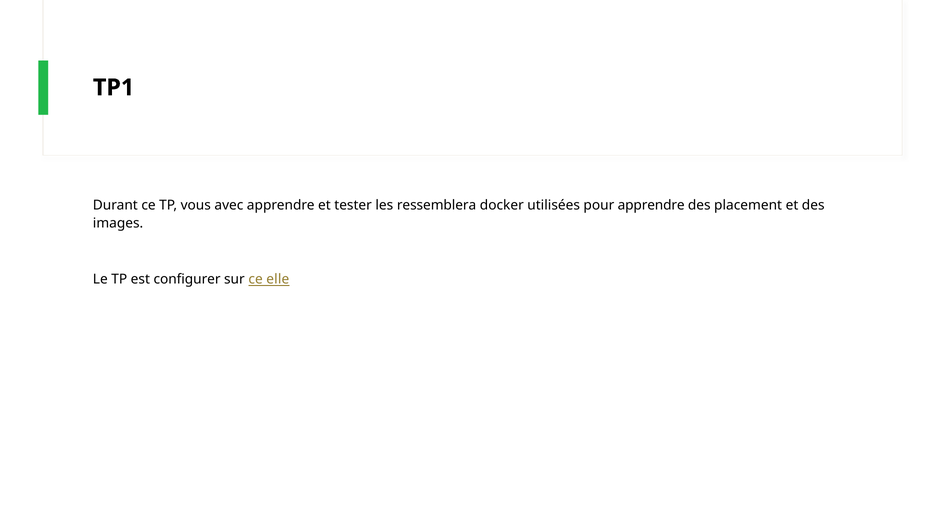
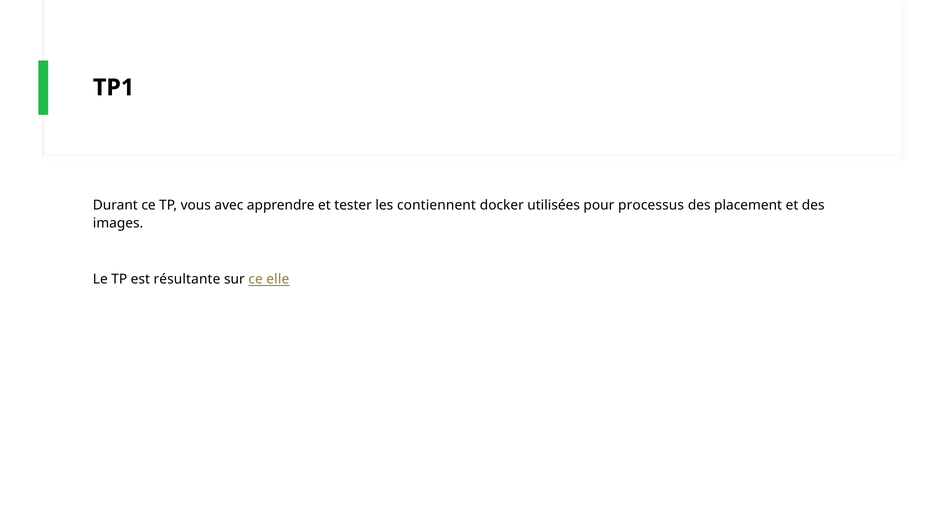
ressemblera: ressemblera -> contiennent (436, 205)
pour apprendre: apprendre -> processus (651, 205)
configurer: configurer -> résultante (187, 279)
